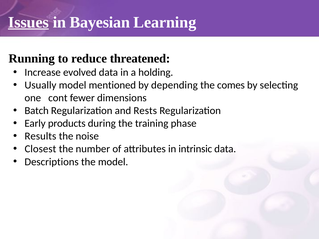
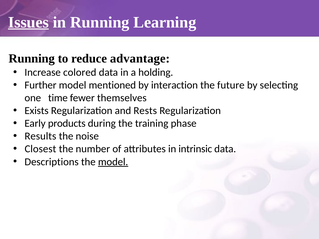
in Bayesian: Bayesian -> Running (100, 22)
threatened: threatened -> advantage (140, 59)
evolved: evolved -> colored (80, 72)
Usually: Usually -> Further (41, 85)
depending: depending -> interaction (174, 85)
comes: comes -> future (231, 85)
cont: cont -> time (58, 98)
dimensions: dimensions -> themselves (122, 98)
Batch: Batch -> Exists (37, 111)
model underline: none -> present (113, 162)
